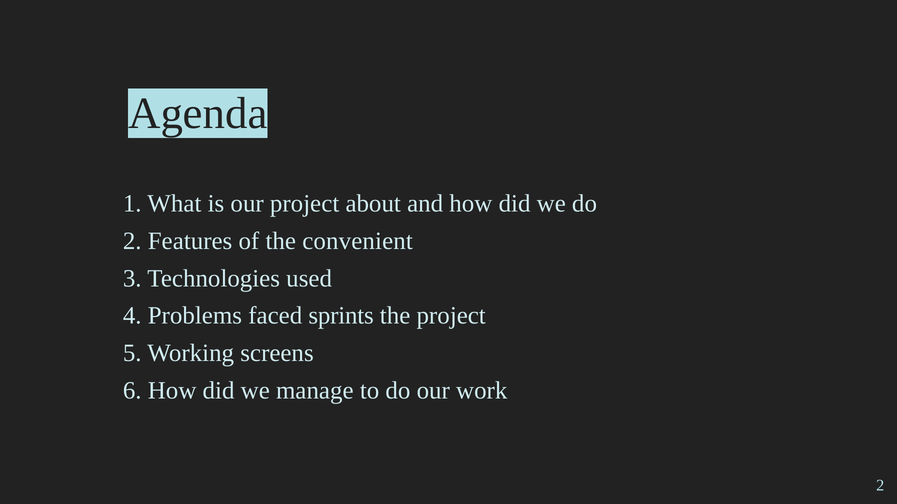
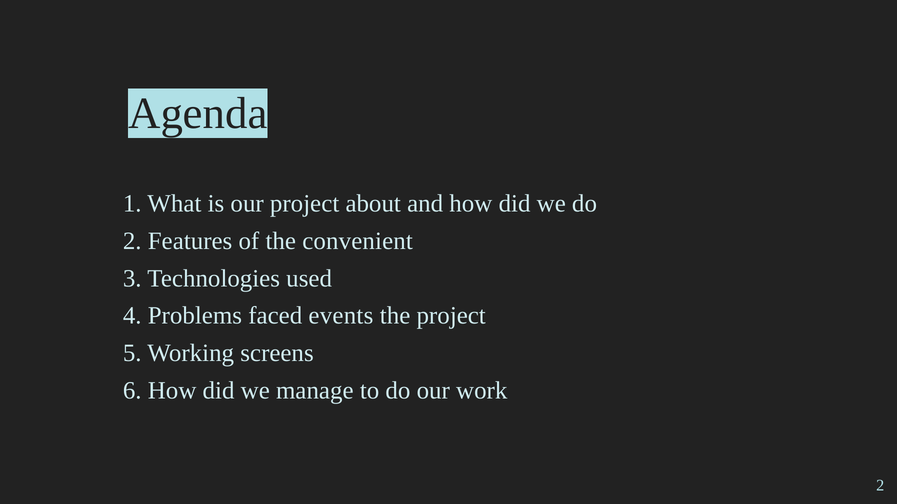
sprints: sprints -> events (341, 316)
